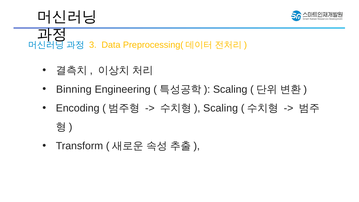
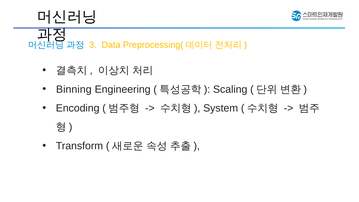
Scaling: Scaling -> System (221, 108)
